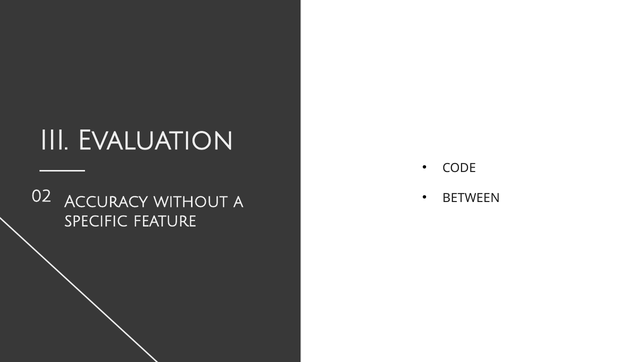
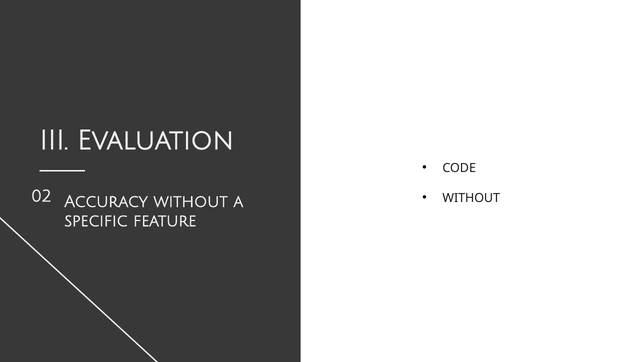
BETWEEN: BETWEEN -> WITHOUT (471, 198)
